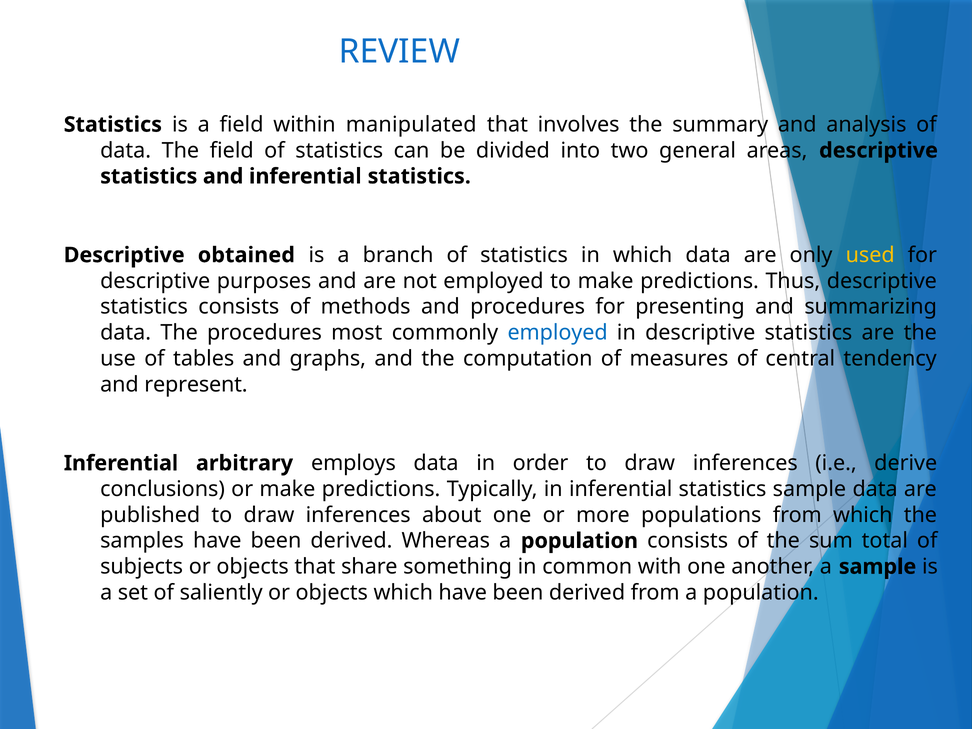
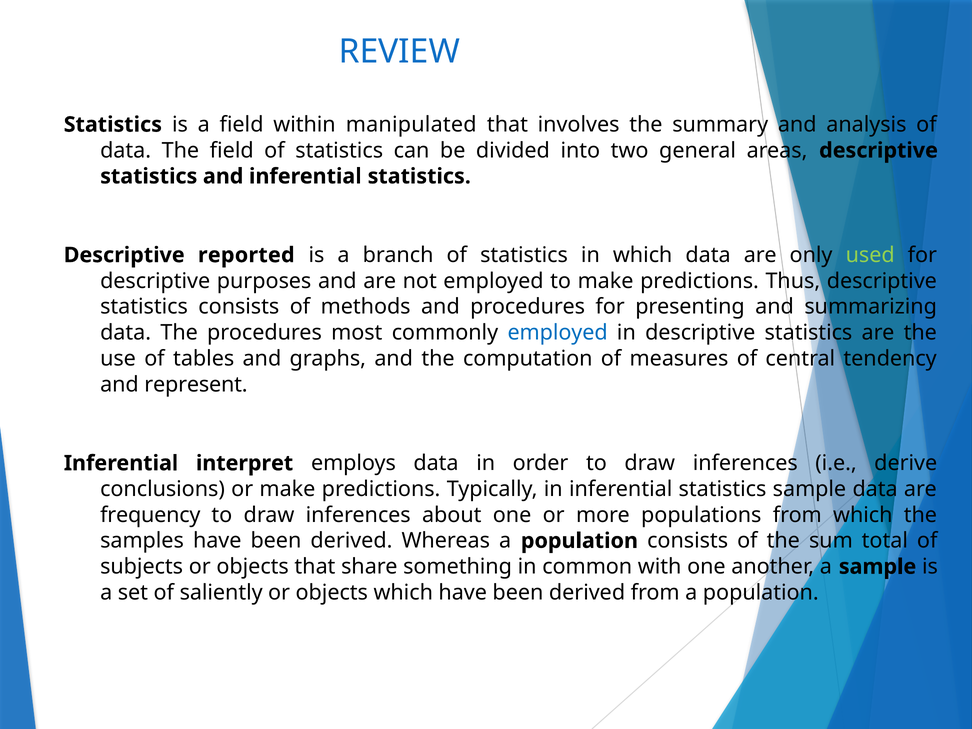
obtained: obtained -> reported (246, 255)
used colour: yellow -> light green (870, 255)
arbitrary: arbitrary -> interpret (245, 463)
published: published -> frequency (150, 515)
